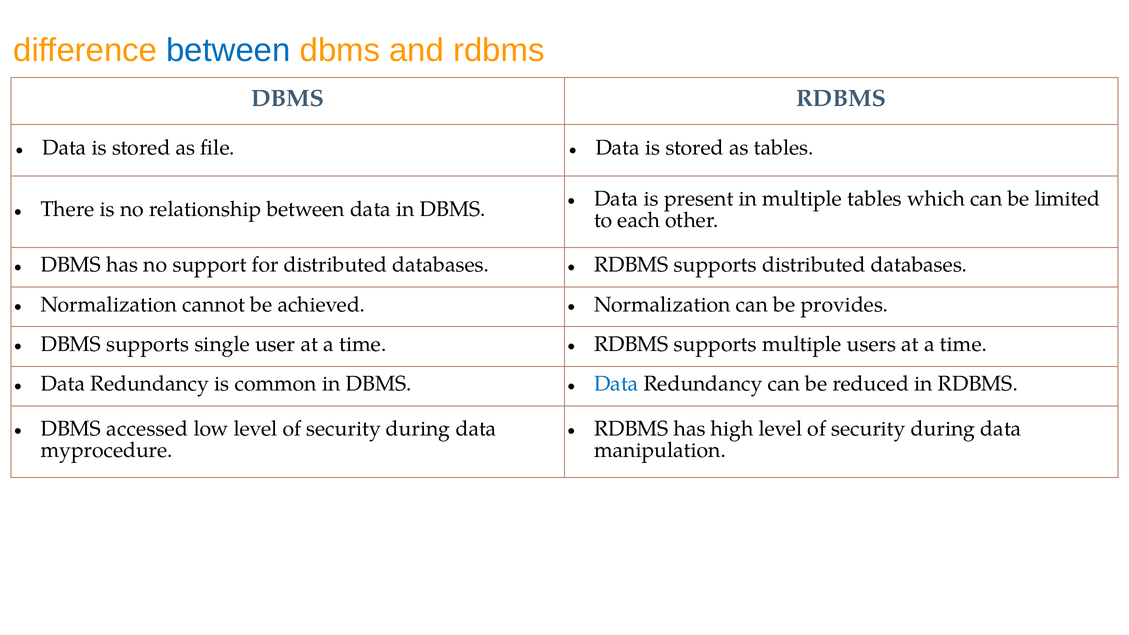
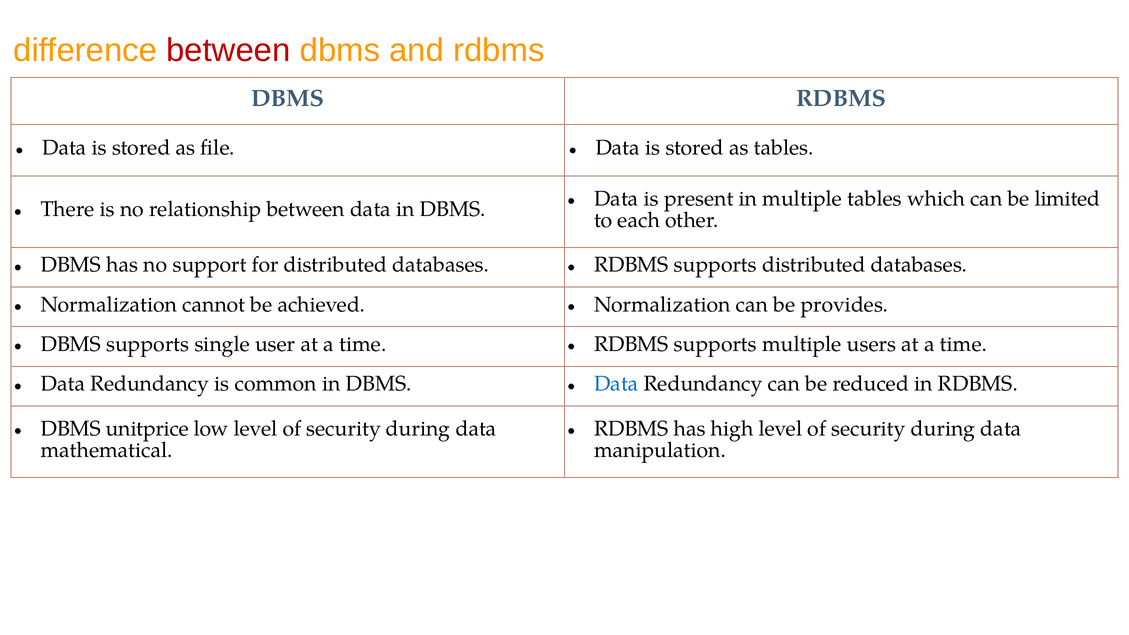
between colour: blue -> red (228, 50)
accessed: accessed -> unitprice (147, 429)
myprocedure: myprocedure -> mathematical (107, 450)
